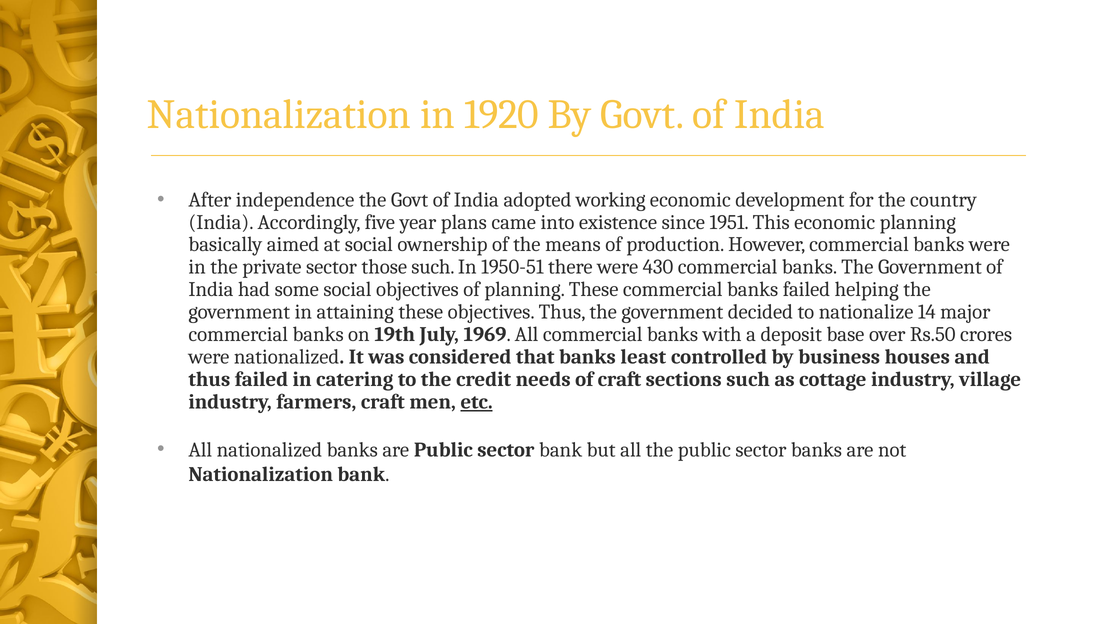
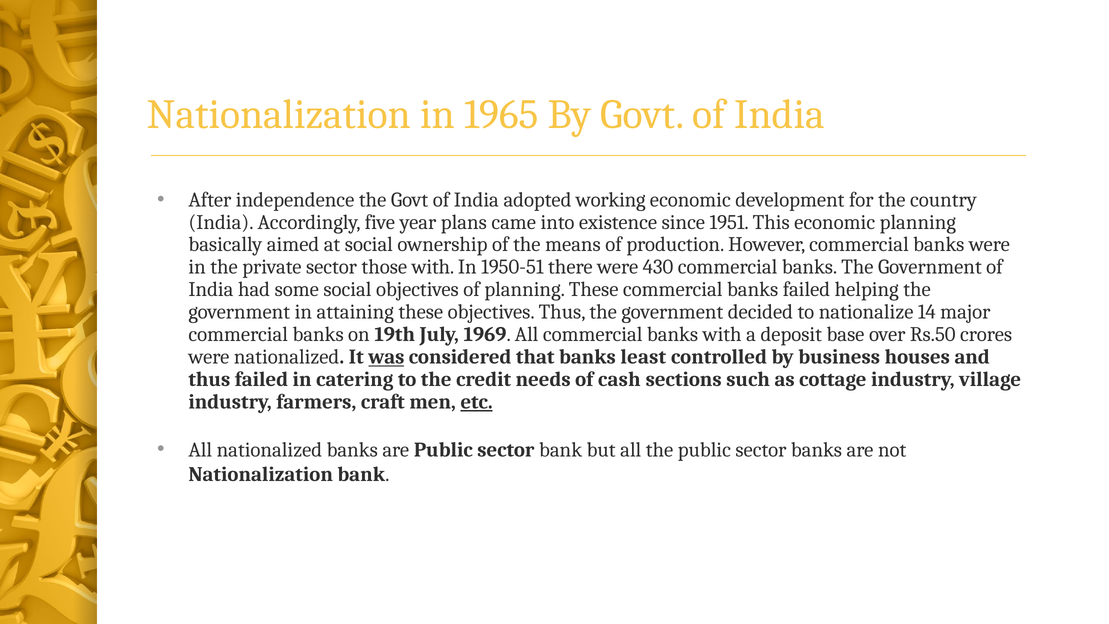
1920: 1920 -> 1965 (501, 115)
those such: such -> with (433, 267)
was underline: none -> present (386, 357)
of craft: craft -> cash (619, 379)
